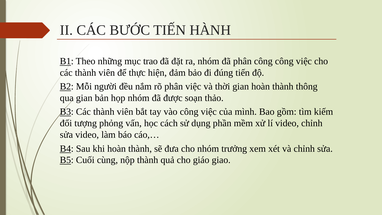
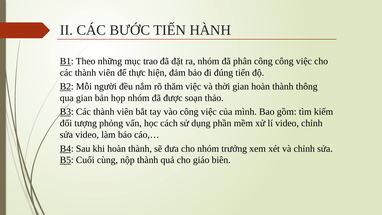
rõ phân: phân -> thăm (174, 86)
giao: giao -> biên (221, 160)
